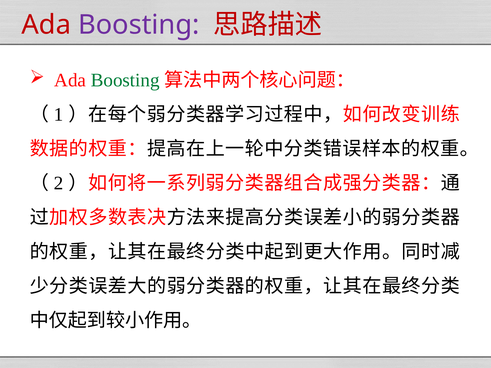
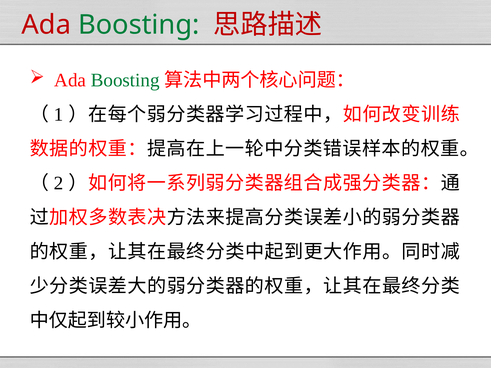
Boosting colour: purple -> green (139, 25)
